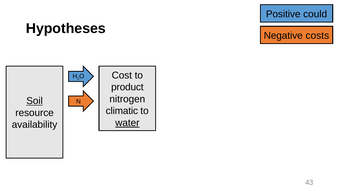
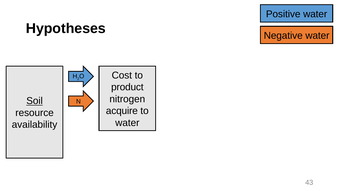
Positive could: could -> water (315, 14)
Negative costs: costs -> water (317, 36)
climatic: climatic -> acquire (122, 111)
water underline: present -> none (127, 123)
